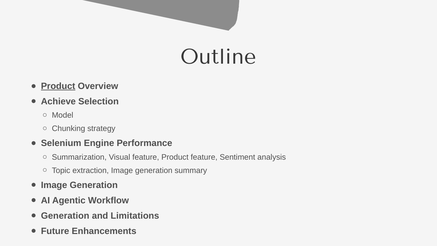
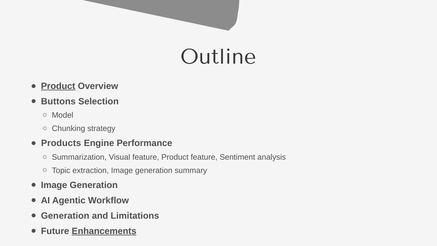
Achieve: Achieve -> Buttons (58, 101)
Selenium: Selenium -> Products (61, 143)
Enhancements underline: none -> present (104, 231)
